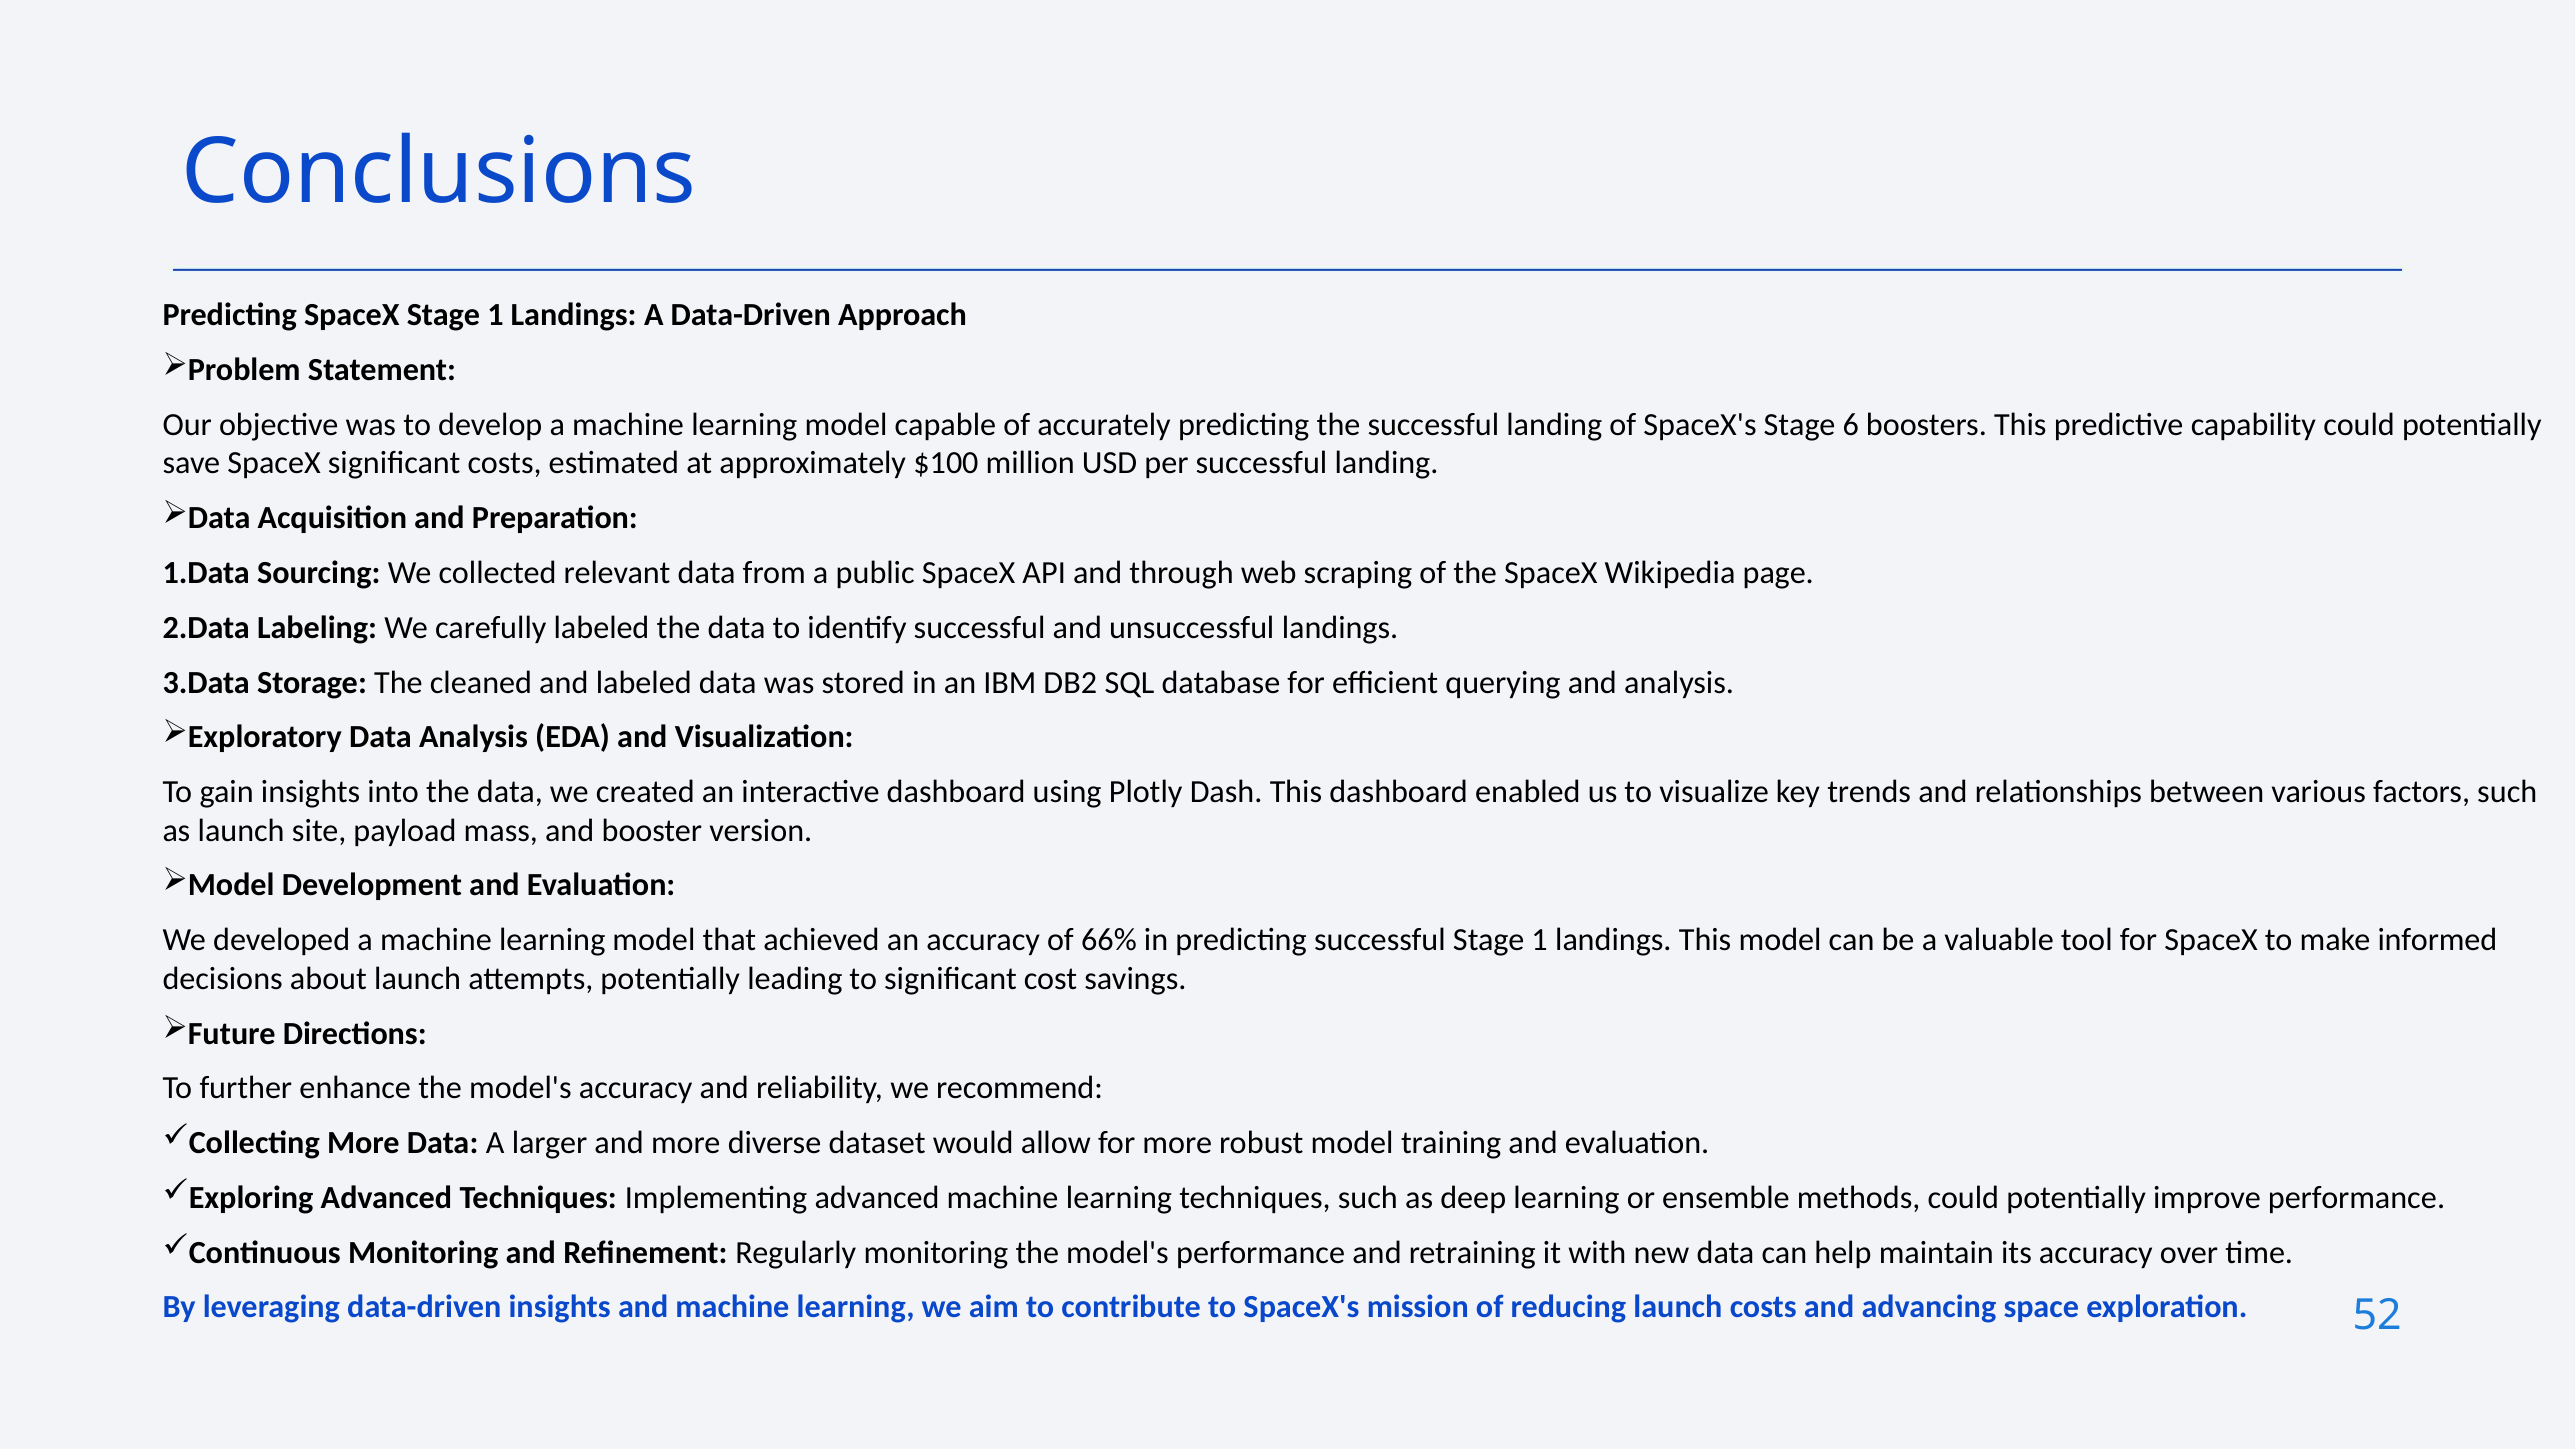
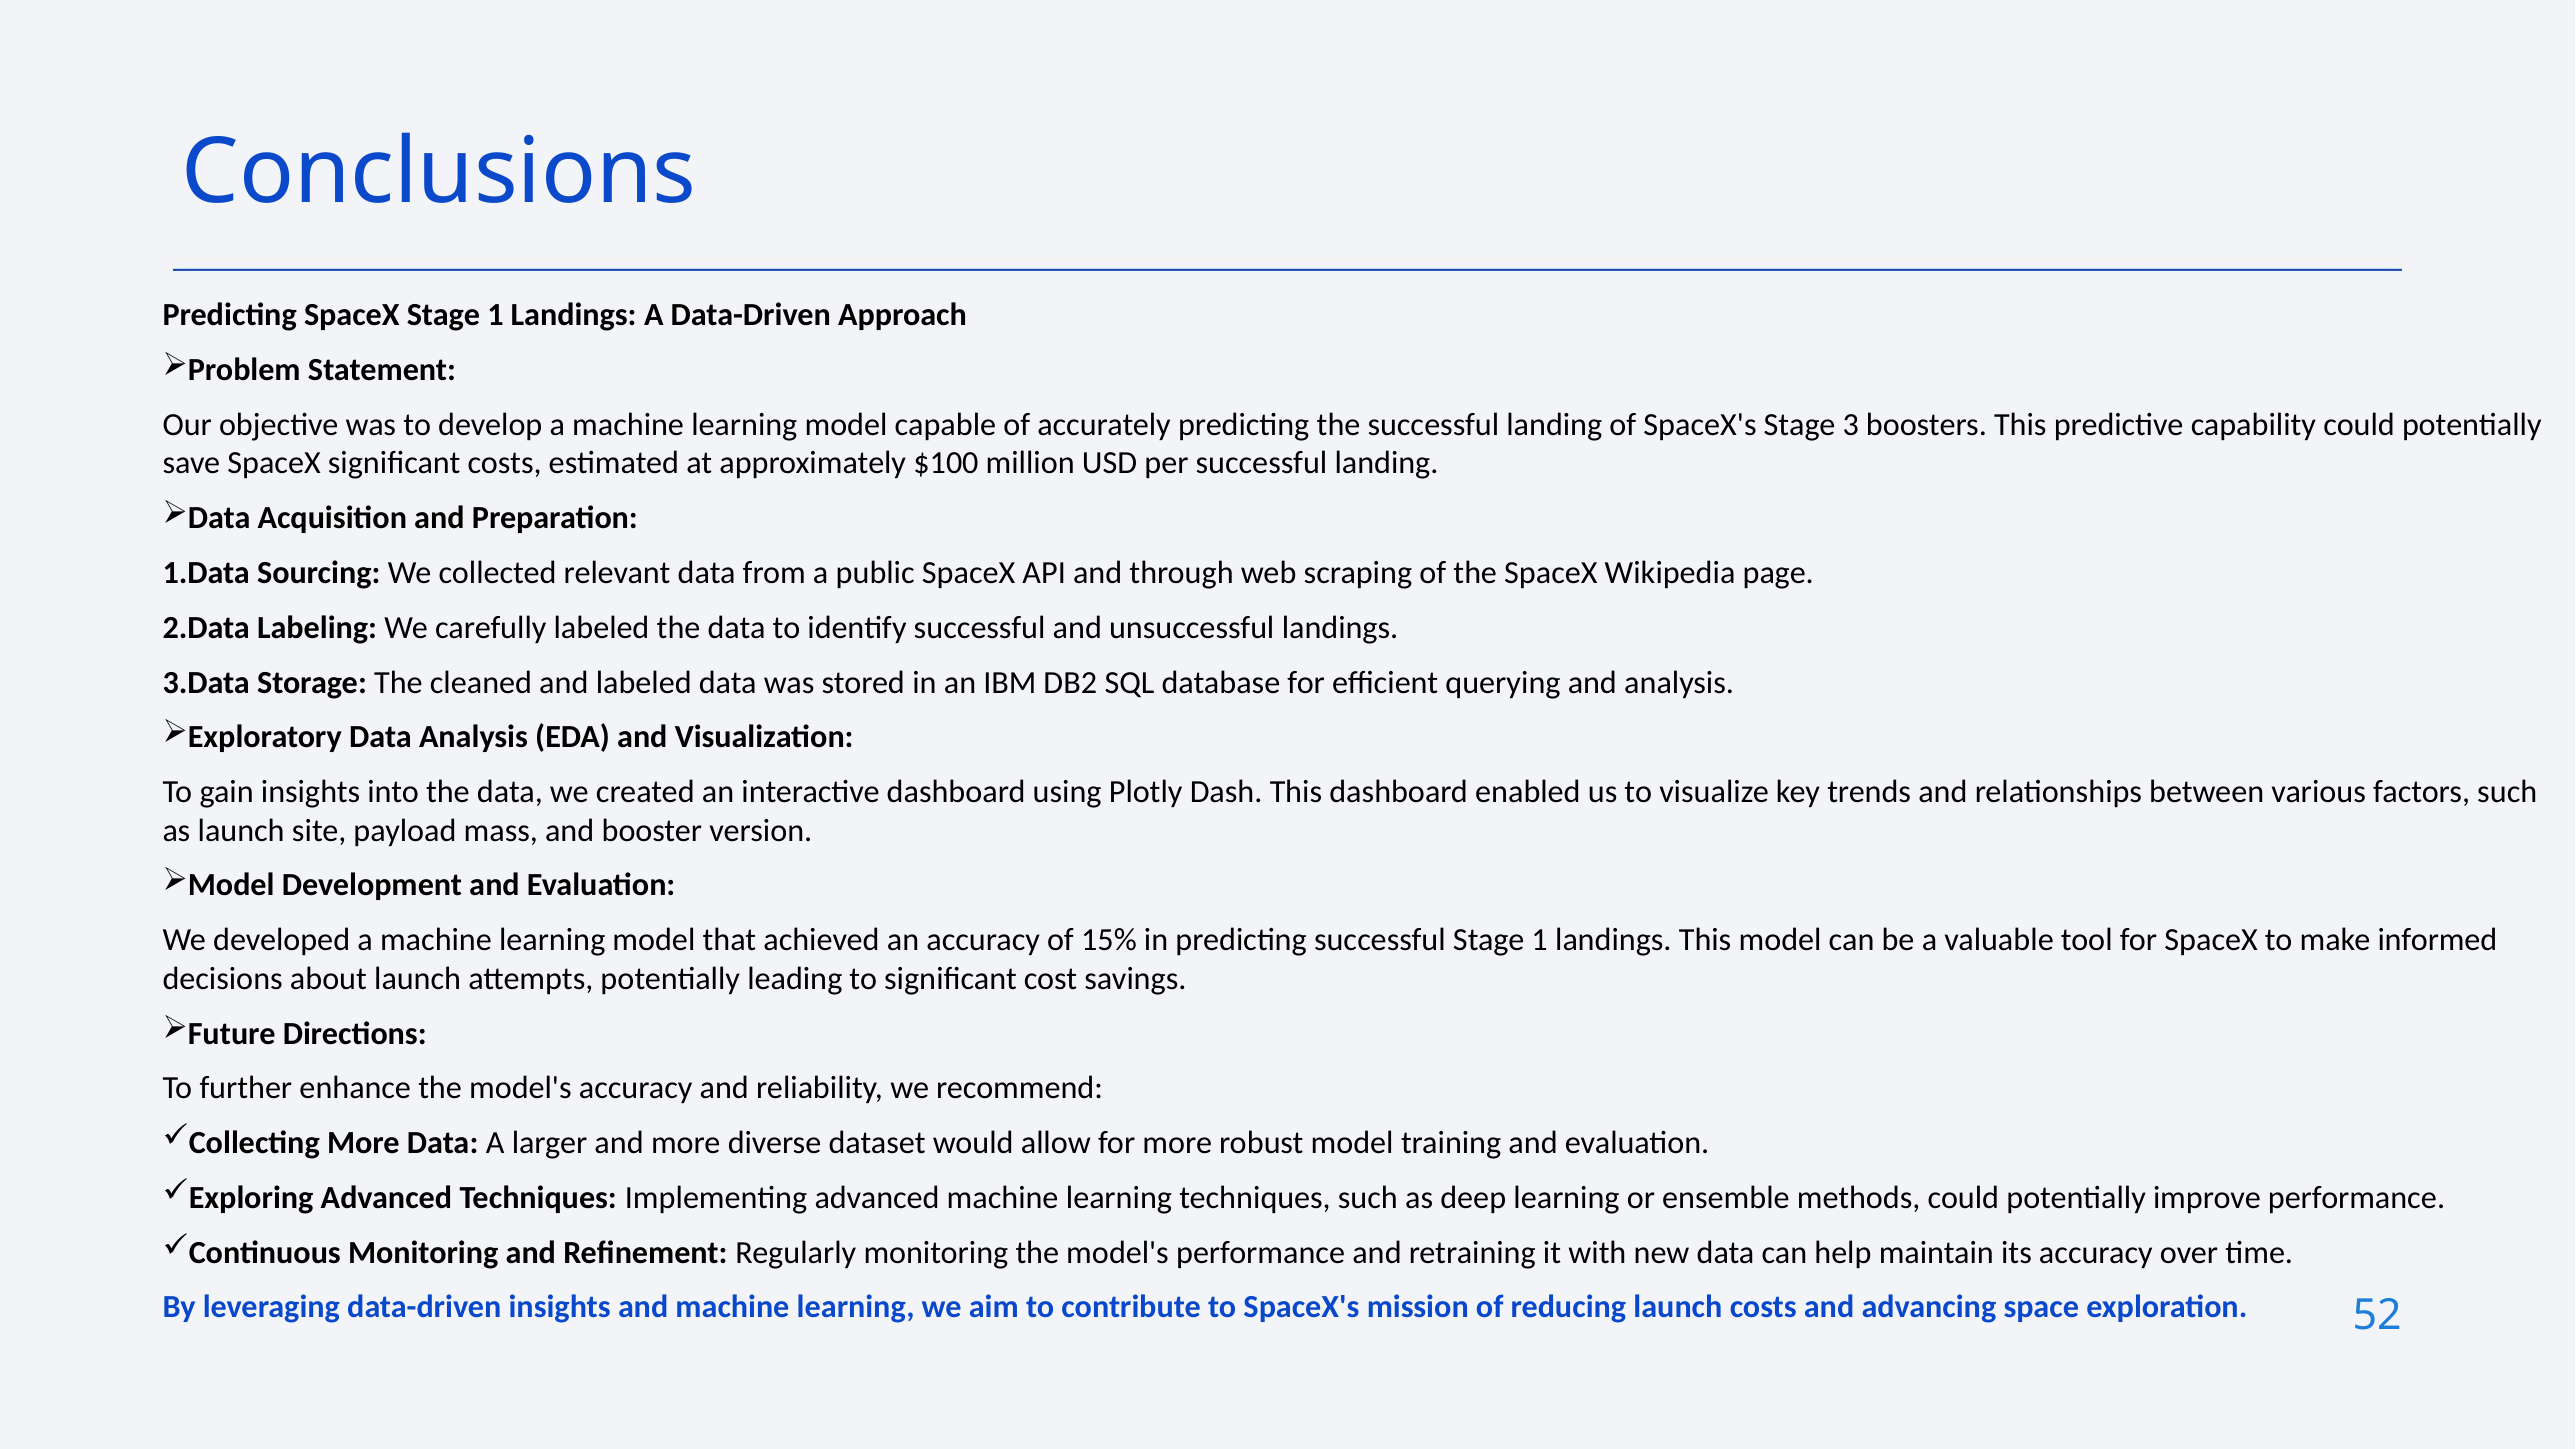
6: 6 -> 3 (1851, 425)
66%: 66% -> 15% (1109, 940)
